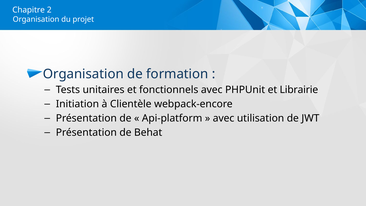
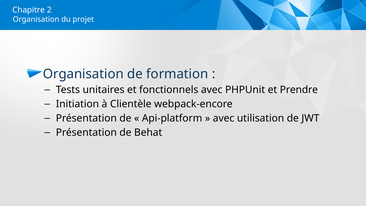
Librairie: Librairie -> Prendre (299, 90)
